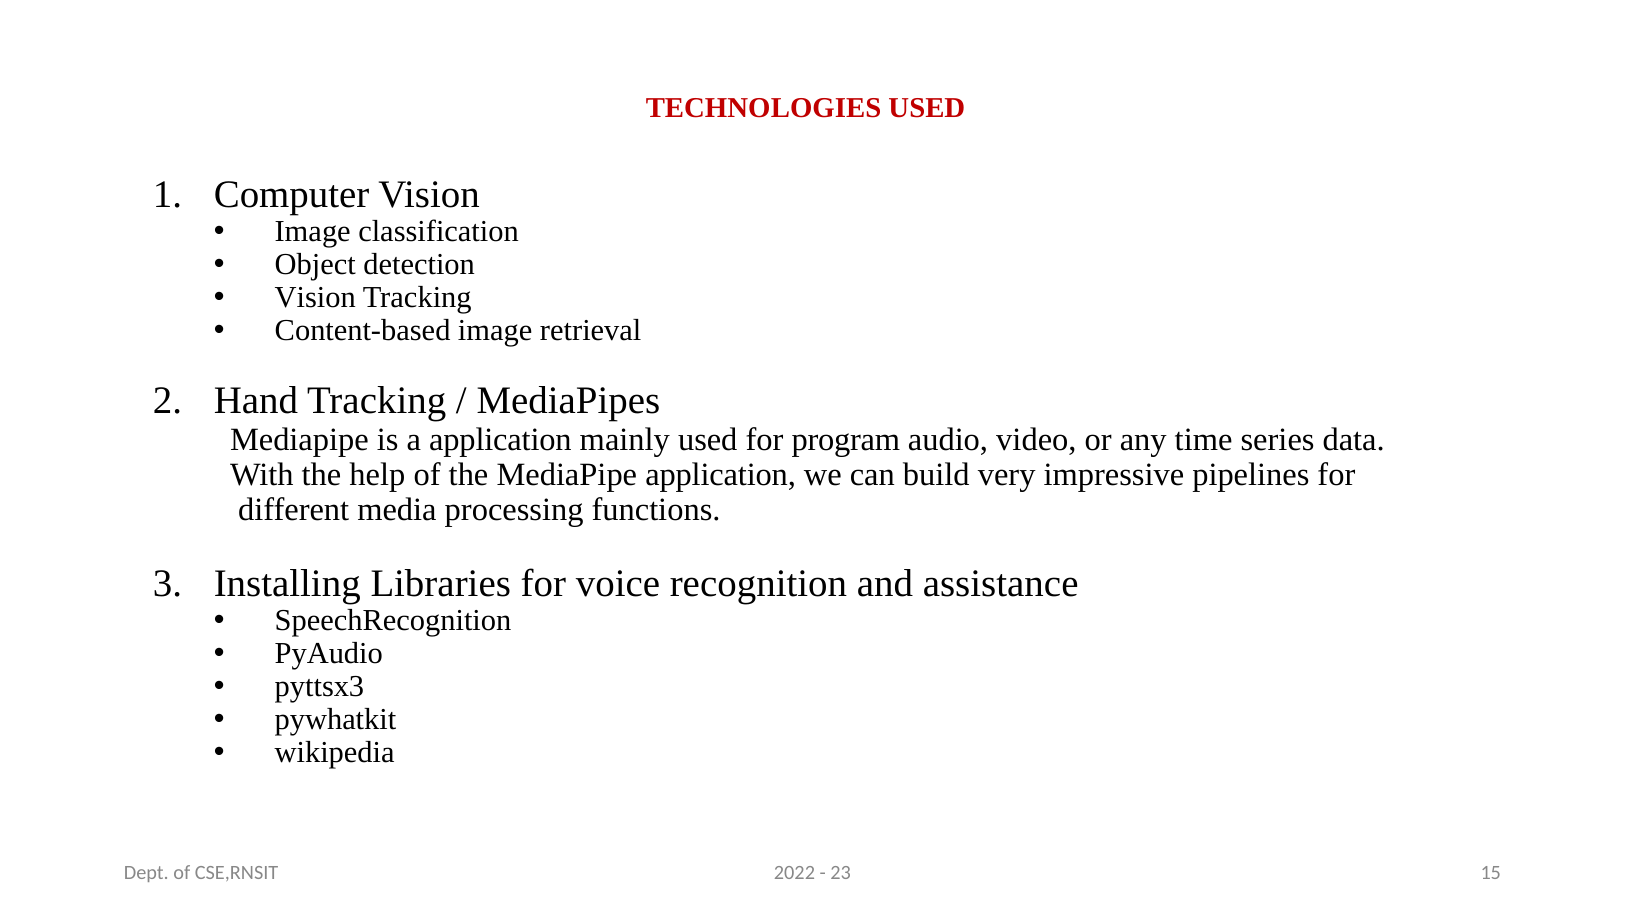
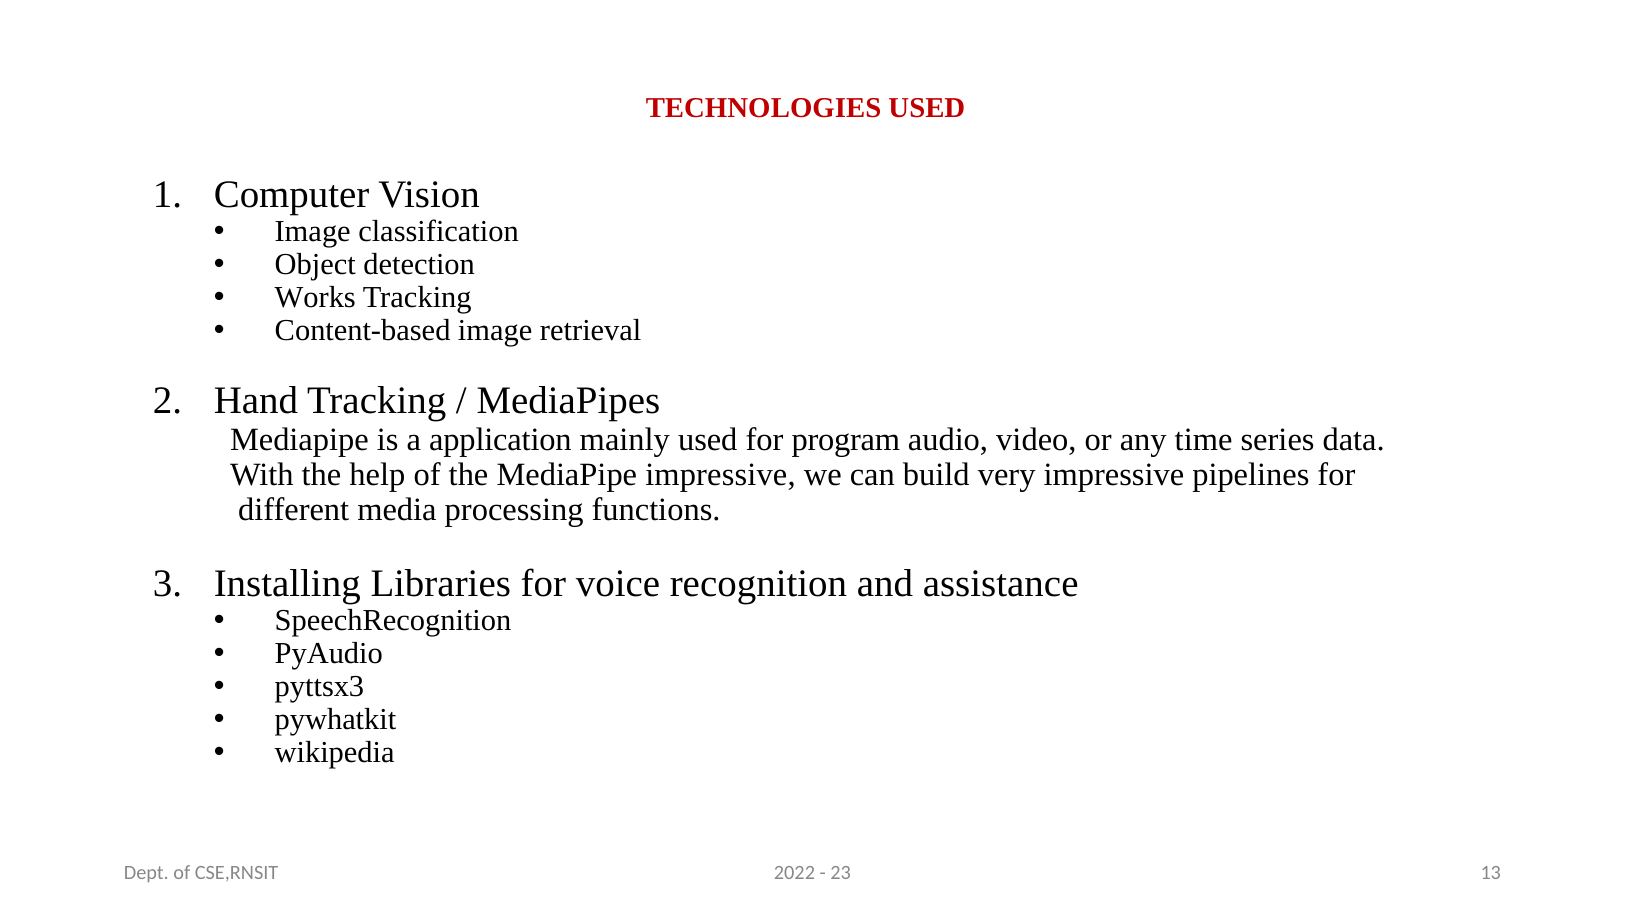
Vision: Vision -> Works (315, 298)
MediaPipe application: application -> impressive (720, 475)
15: 15 -> 13 (1491, 873)
